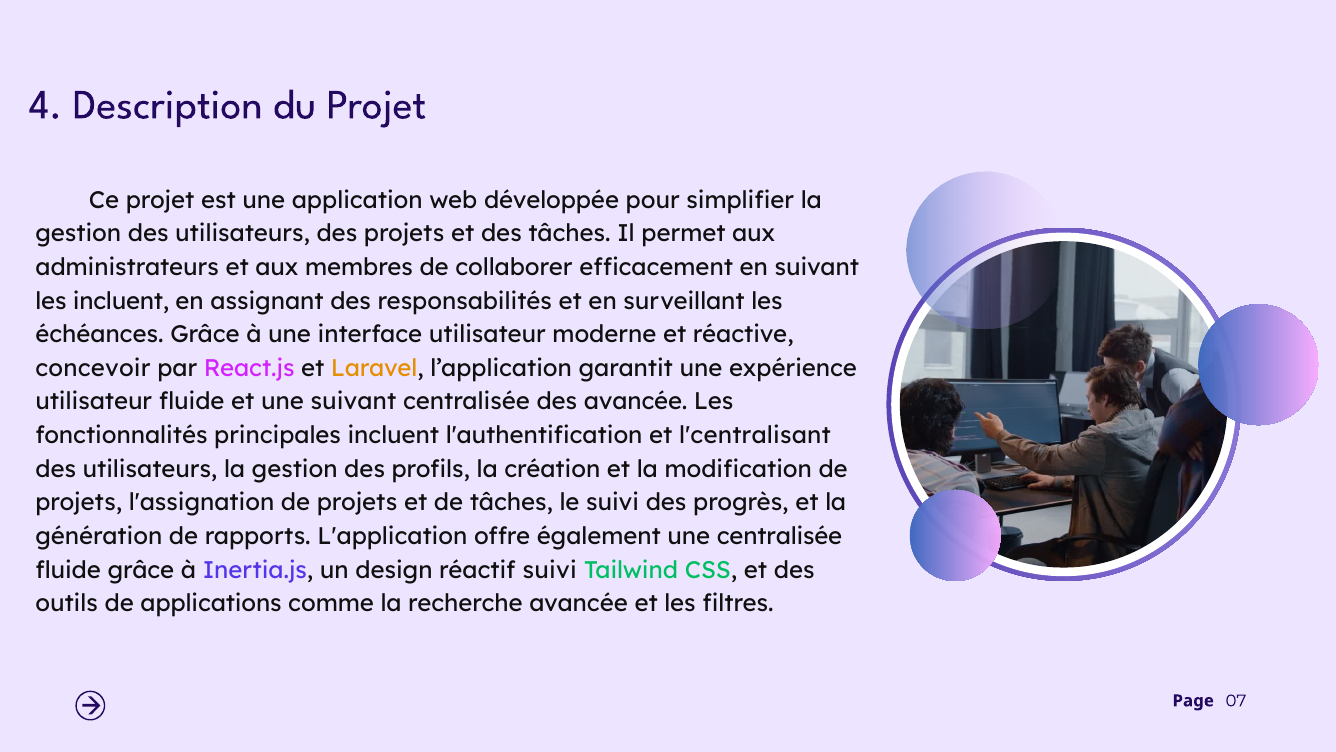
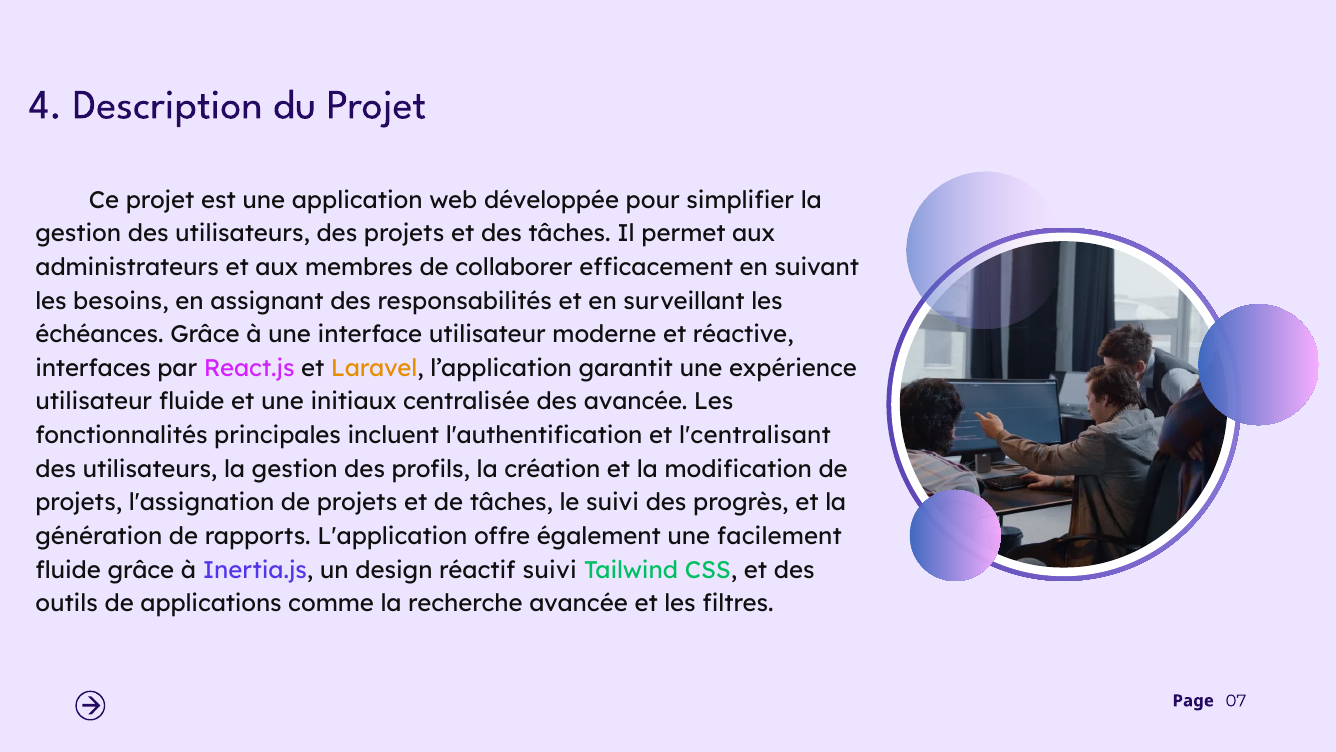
les incluent: incluent -> besoins (121, 301)
concevoir: concevoir -> interfaces (93, 368)
une suivant: suivant -> initiaux (354, 402)
une centralisée: centralisée -> facilement (779, 536)
